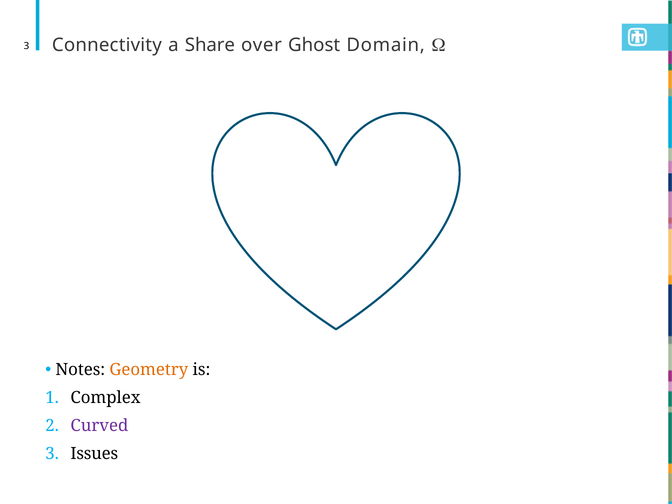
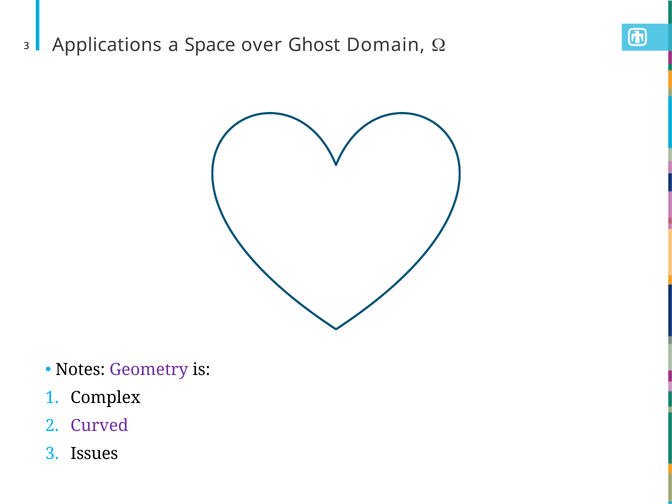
Connectivity: Connectivity -> Applications (107, 45)
Share: Share -> Space (210, 45)
Geometry colour: orange -> purple (149, 370)
